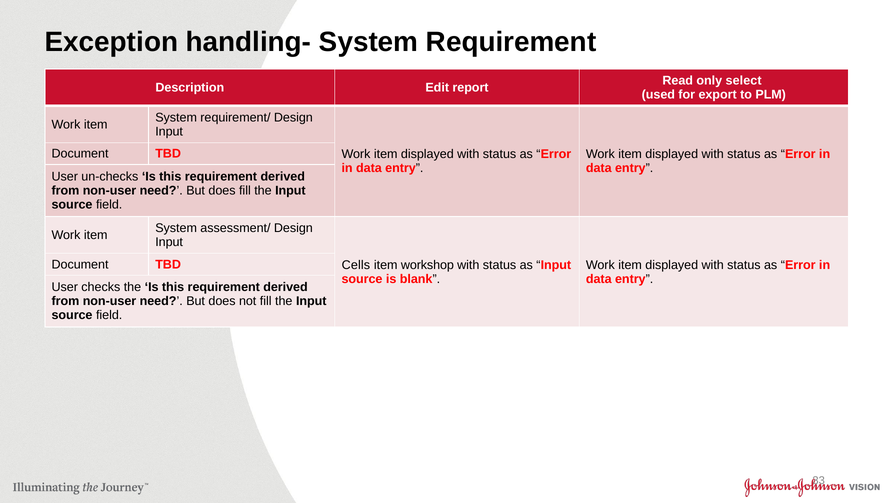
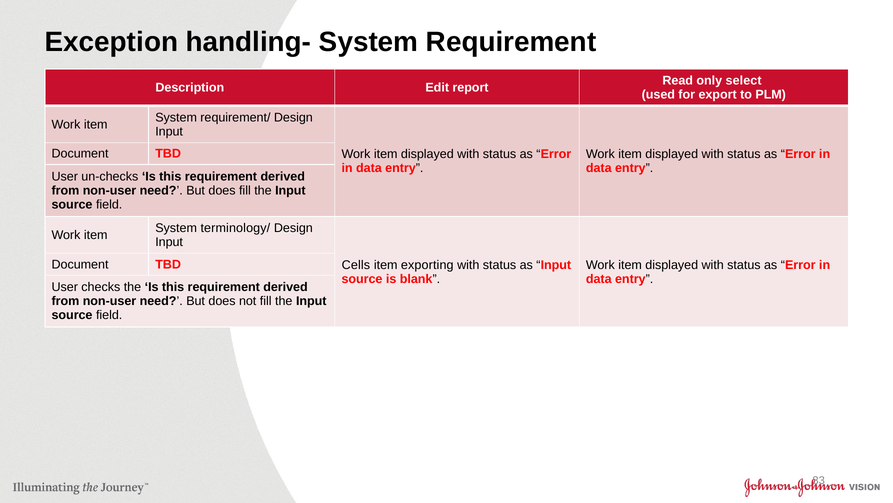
assessment/: assessment/ -> terminology/ (235, 228)
workshop: workshop -> exporting (427, 265)
